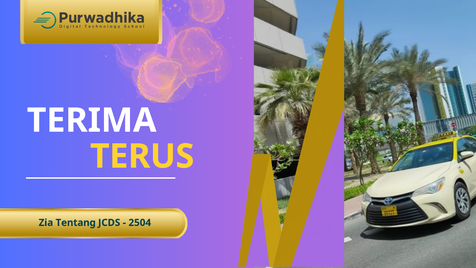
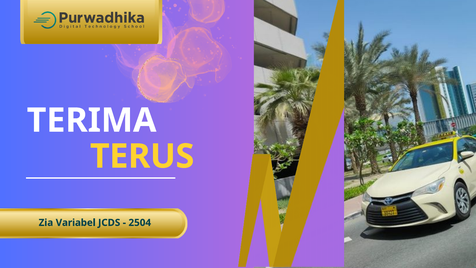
Tentang: Tentang -> Variabel (76, 222)
